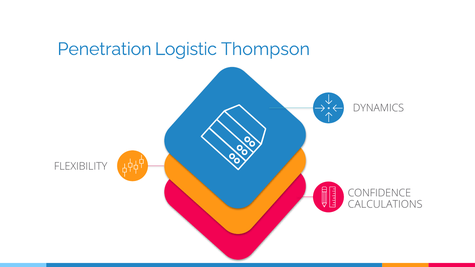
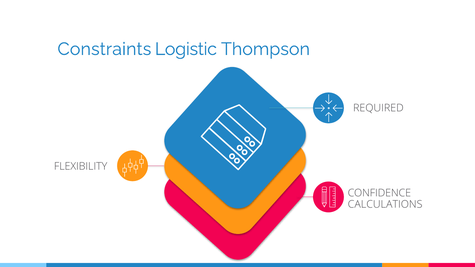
Penetration: Penetration -> Constraints (104, 49)
DYNAMICS: DYNAMICS -> REQUIRED (378, 108)
